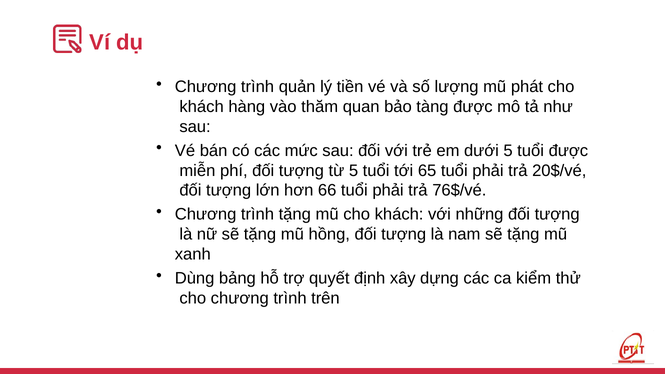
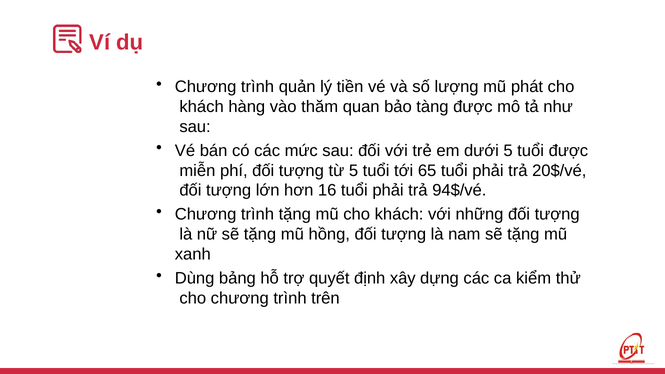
66: 66 -> 16 (327, 191)
76$/vé: 76$/vé -> 94$/vé (459, 191)
